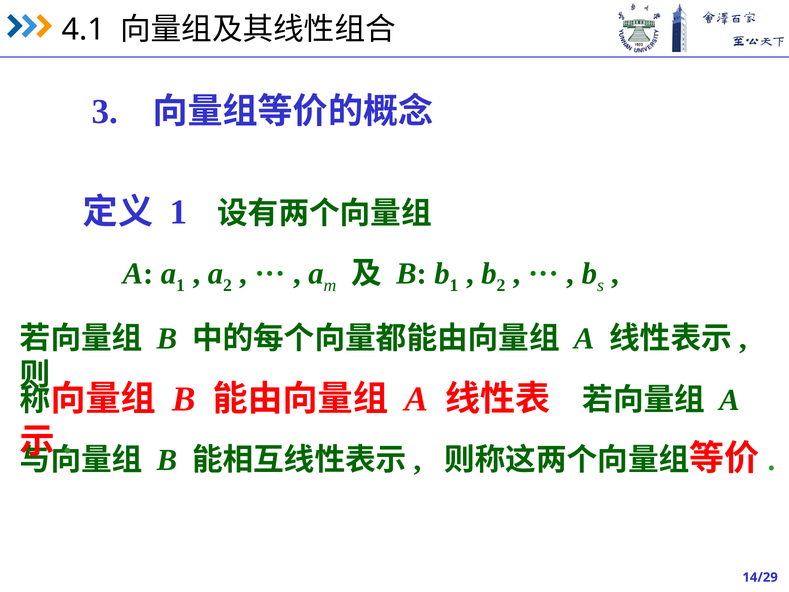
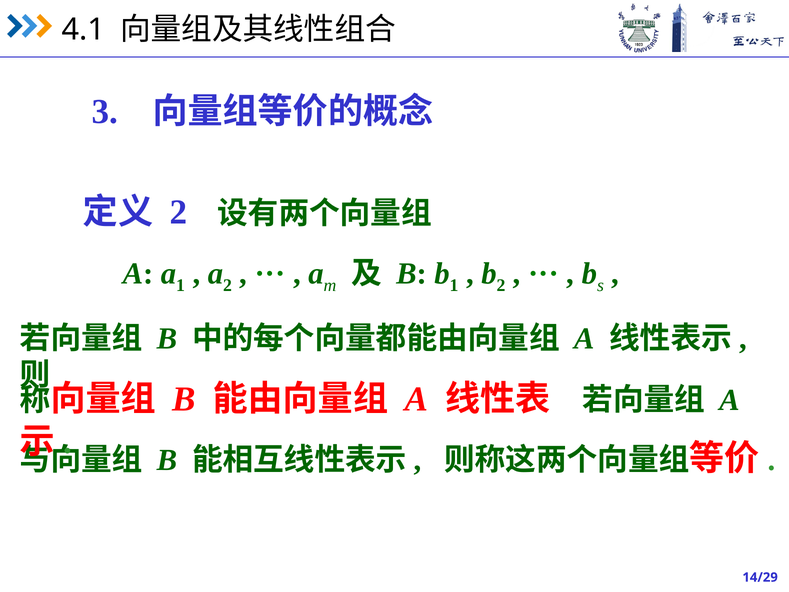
1: 1 -> 2 (178, 212)
